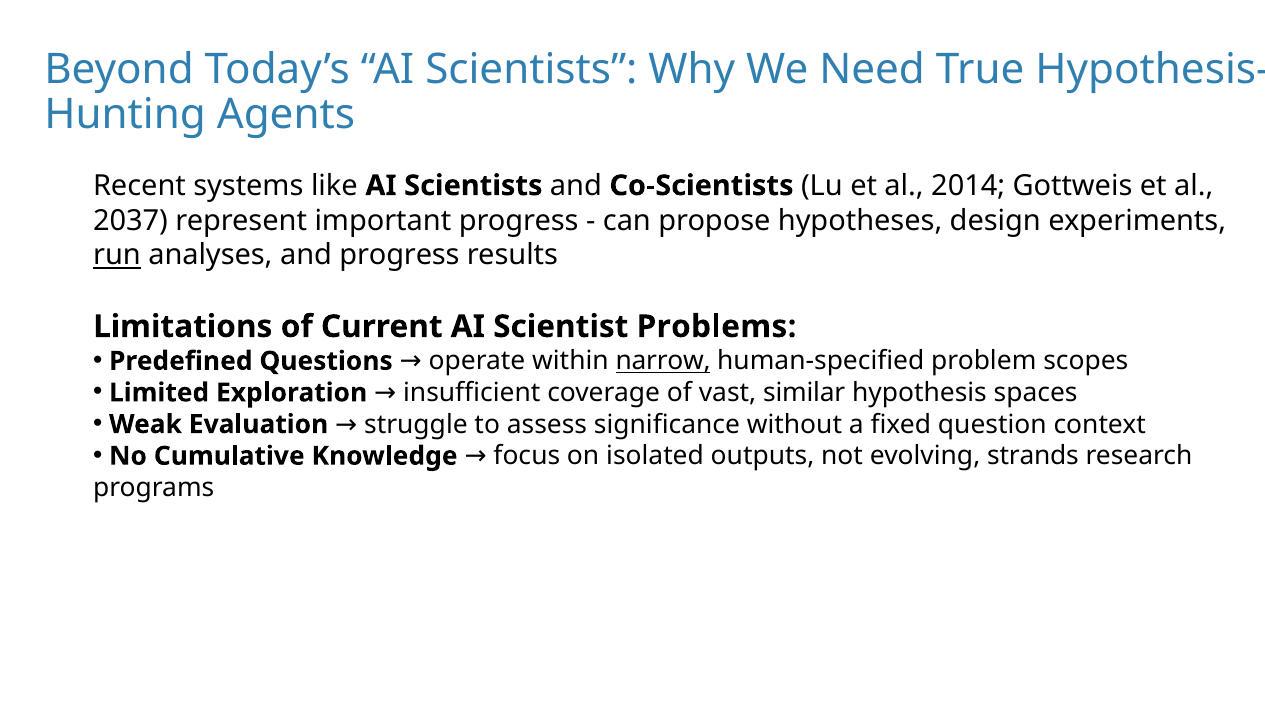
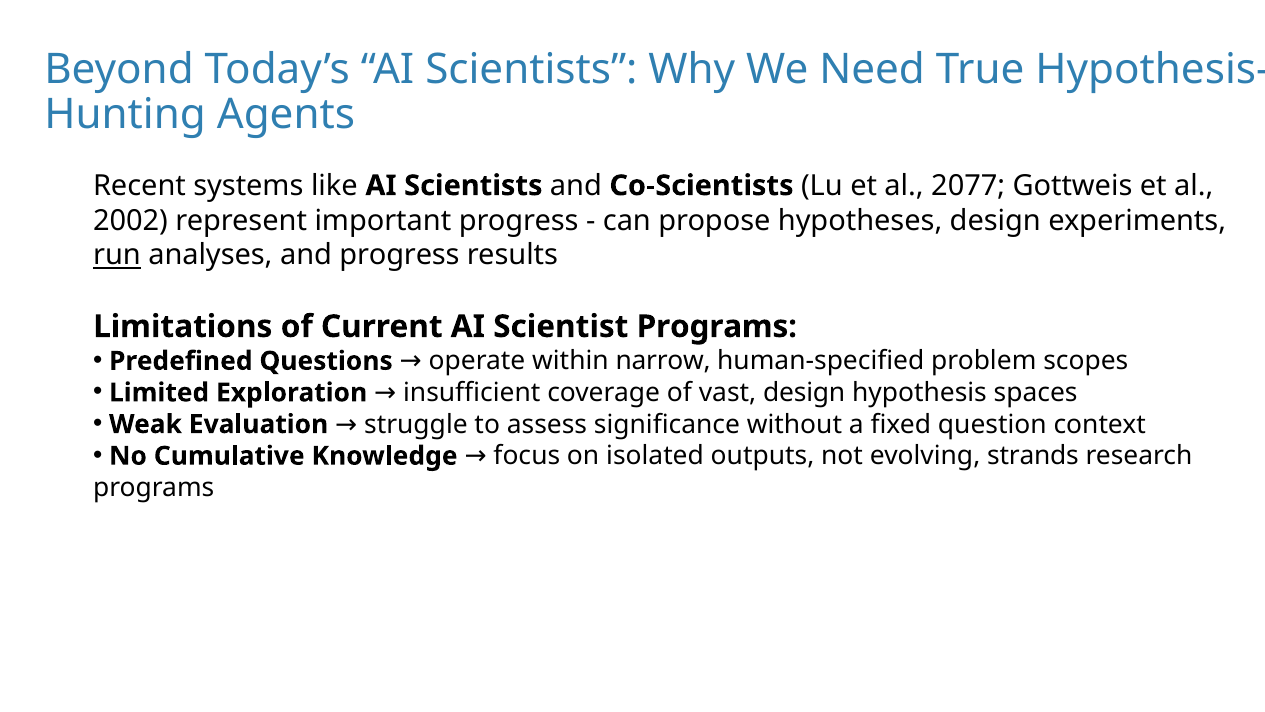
2014: 2014 -> 2077 (968, 186)
2037: 2037 -> 2002 (131, 220)
Scientist Problems: Problems -> Programs (717, 326)
narrow underline: present -> none (663, 361)
vast similar: similar -> design (804, 392)
